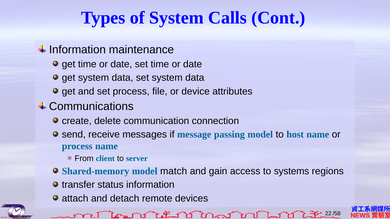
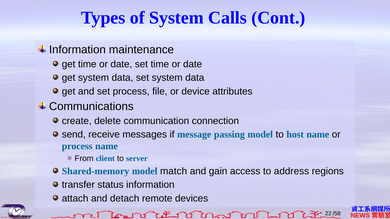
systems: systems -> address (291, 171)
